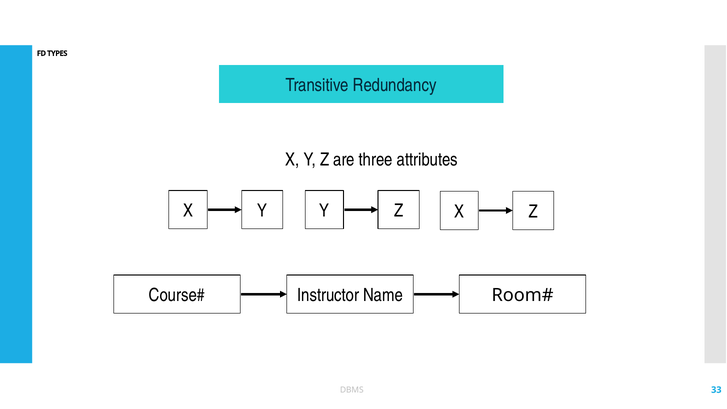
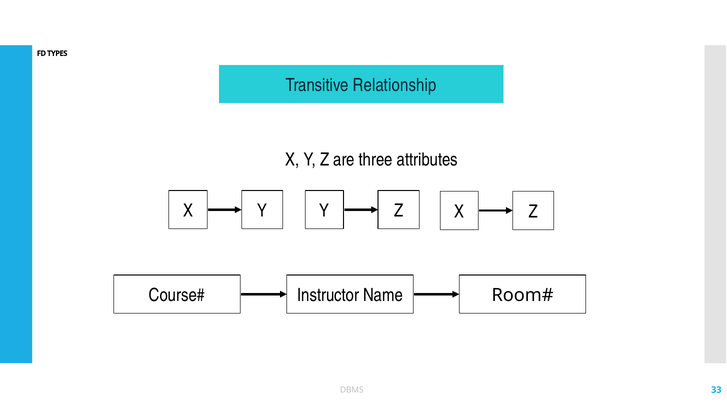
Redundancy: Redundancy -> Relationship (395, 85)
